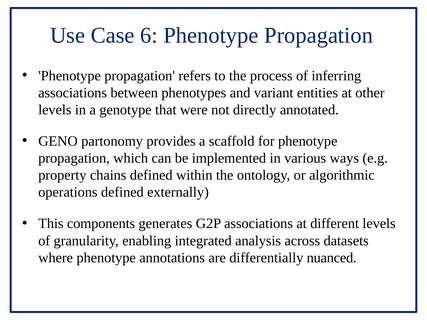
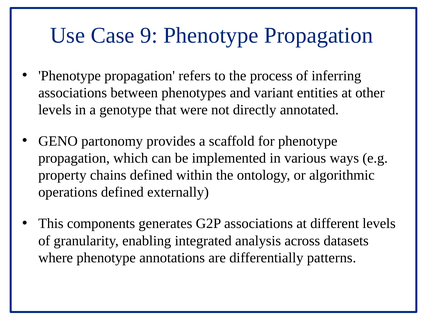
6: 6 -> 9 (149, 35)
nuanced: nuanced -> patterns (332, 258)
